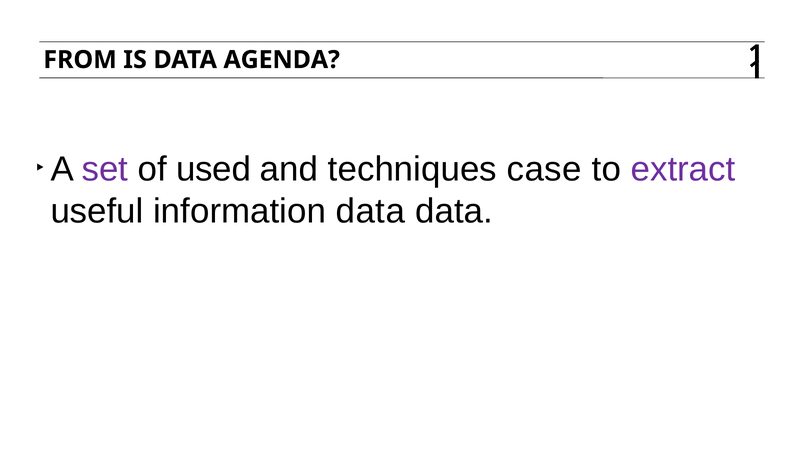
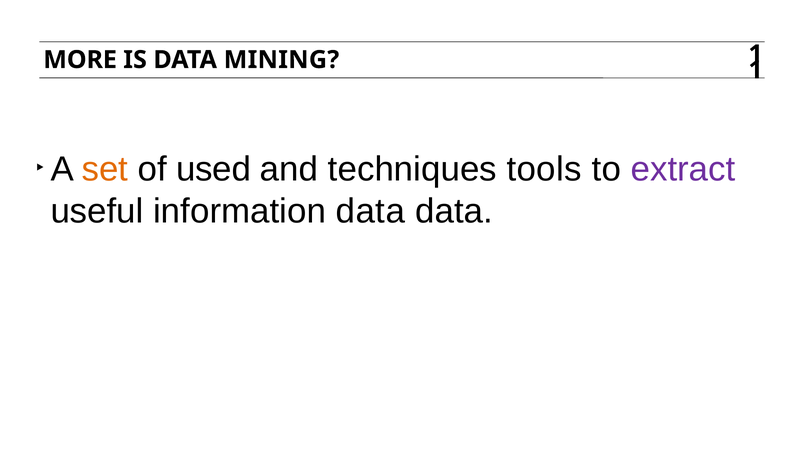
FROM: FROM -> MORE (80, 60)
AGENDA: AGENDA -> MINING (281, 60)
set colour: purple -> orange (105, 170)
case: case -> tools (544, 170)
